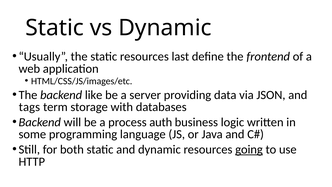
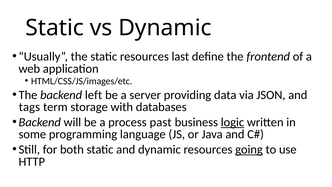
like: like -> left (94, 95)
auth: auth -> past (161, 122)
logic underline: none -> present (232, 122)
